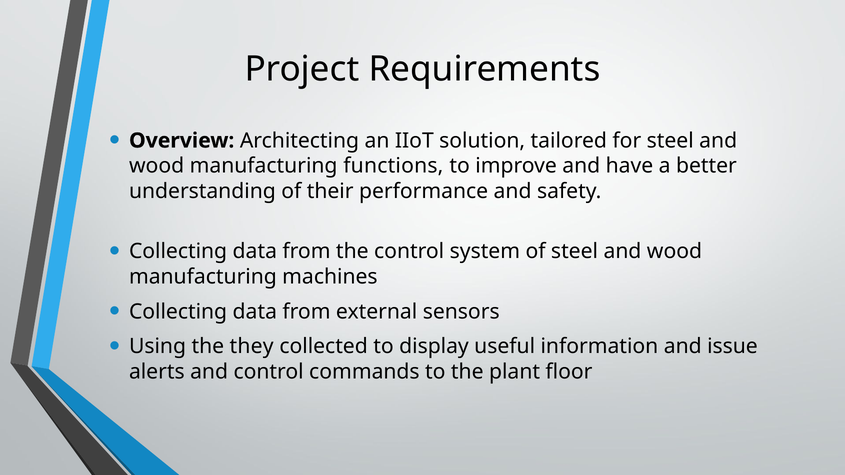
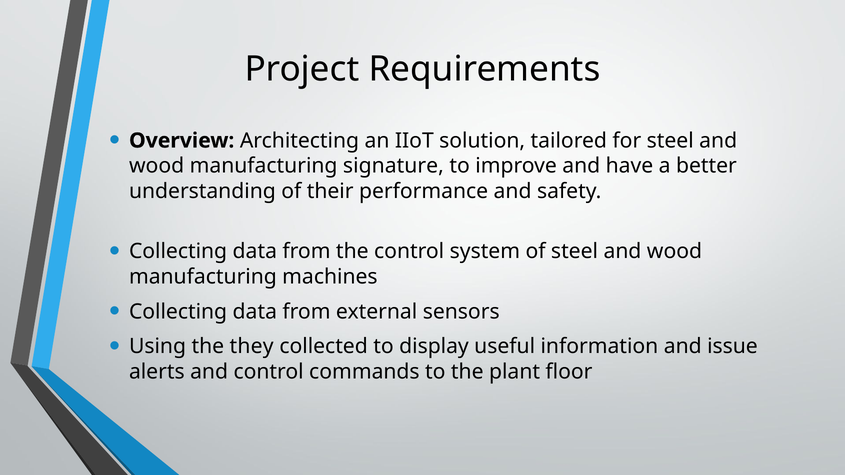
functions: functions -> signature (393, 166)
